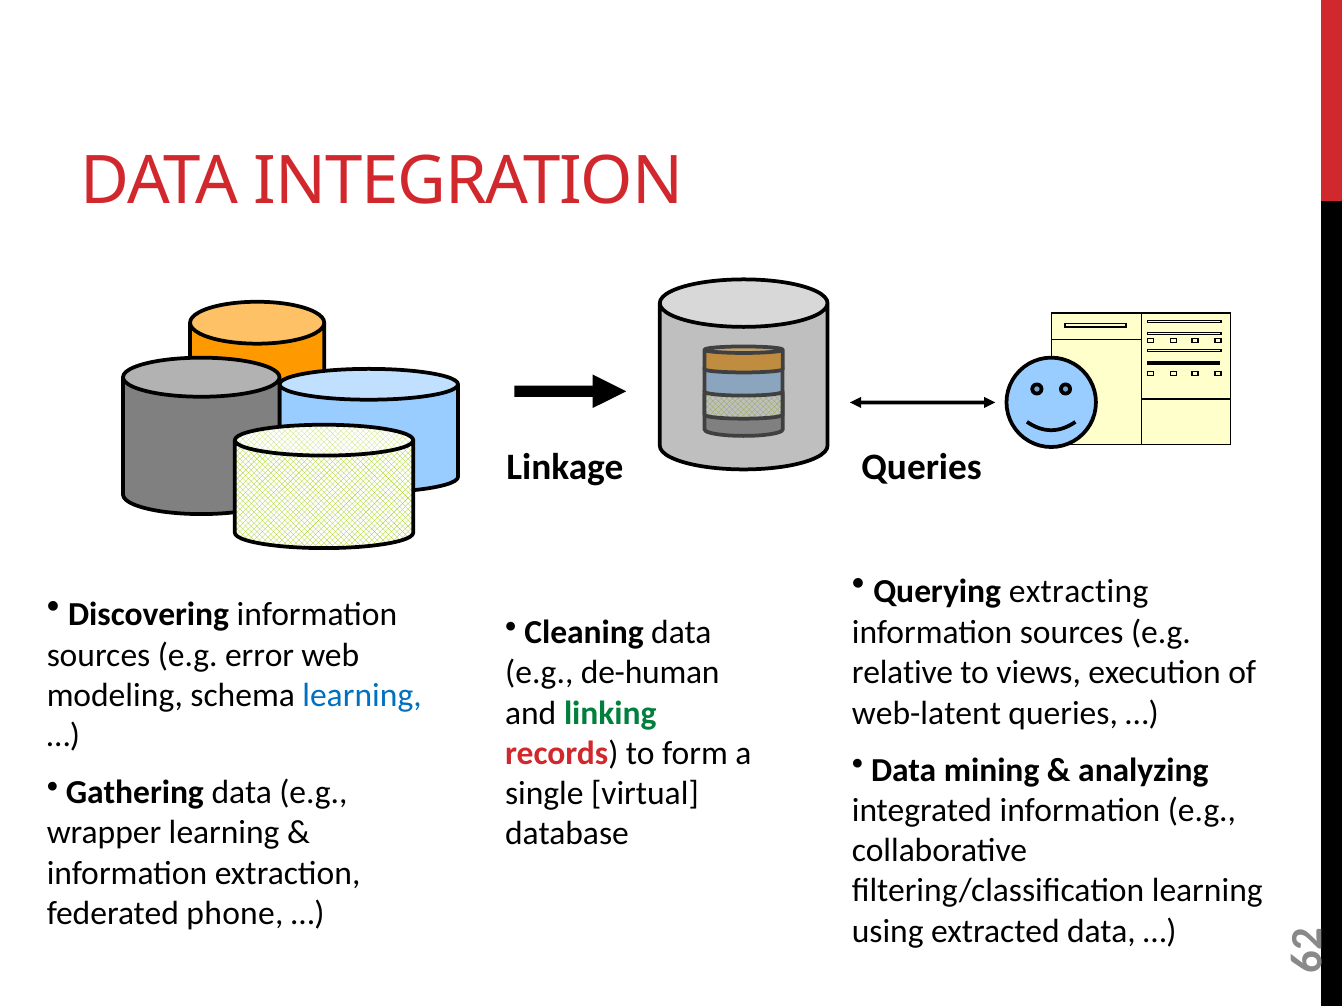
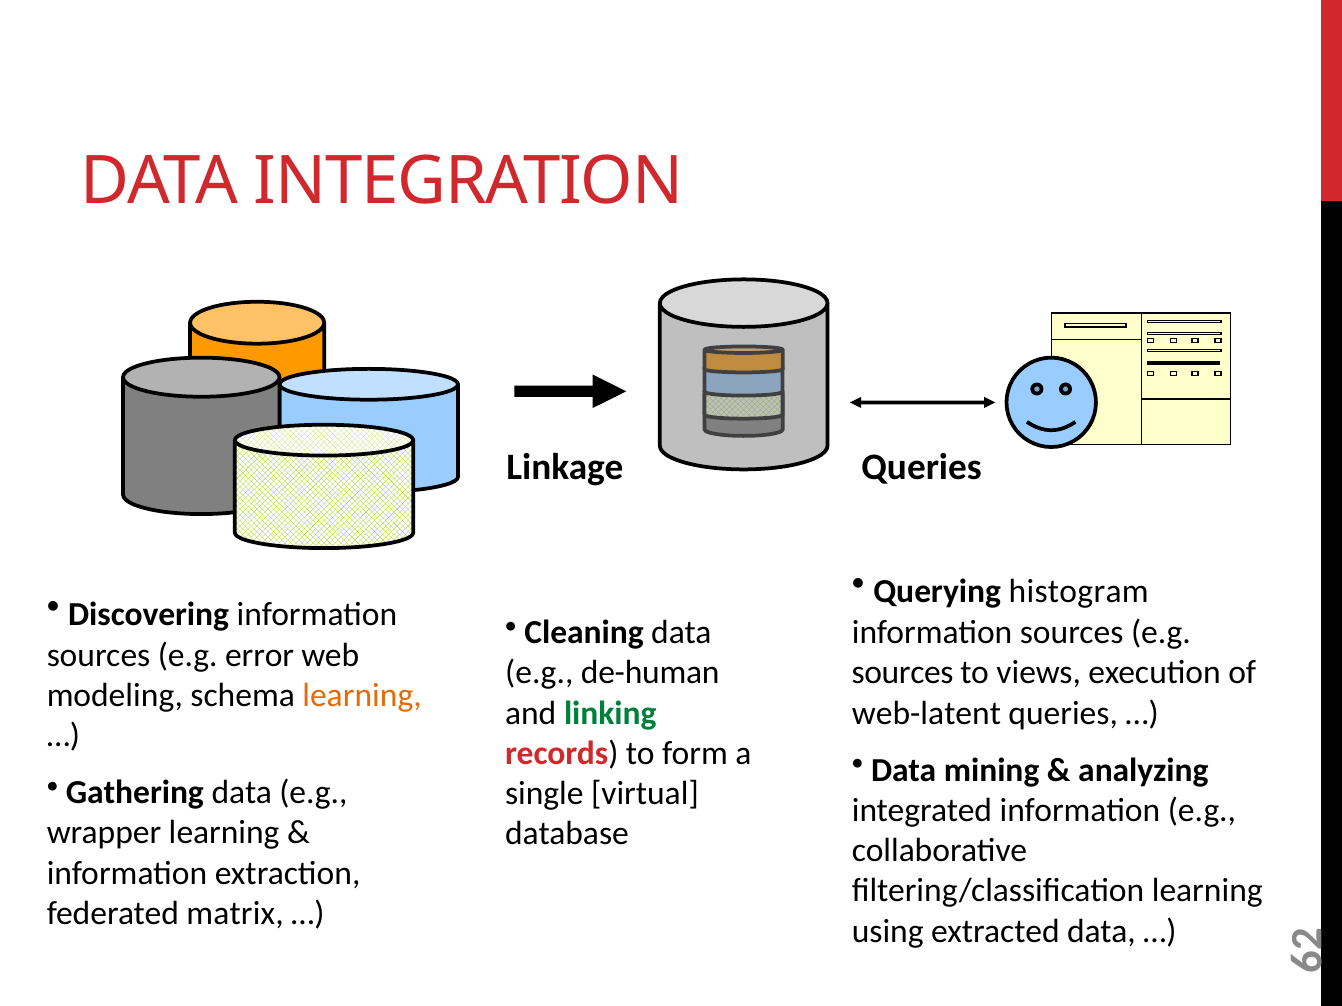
extracting: extracting -> histogram (1079, 592)
relative: relative -> sources (903, 673)
learning colour: blue -> orange (362, 696)
phone: phone -> matrix (235, 914)
